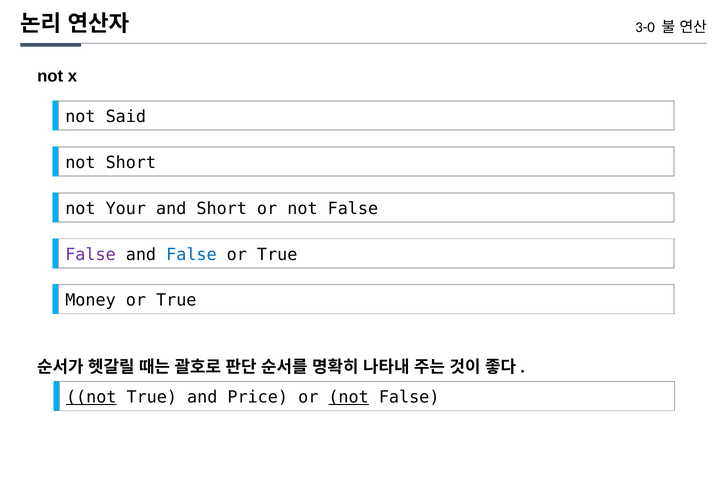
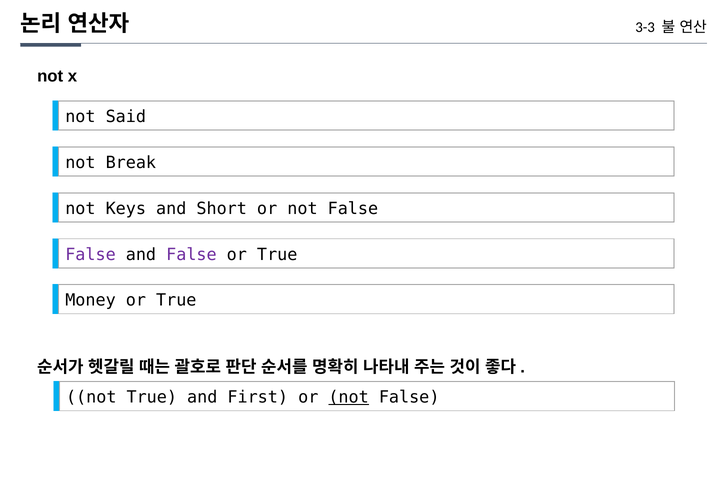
3-0: 3-0 -> 3-3 (645, 28)
not Short: Short -> Break (131, 162)
Your: Your -> Keys (126, 208)
False colour: blue -> purple (191, 254)
not underline: present -> none (91, 397)
Price: Price -> First (258, 397)
